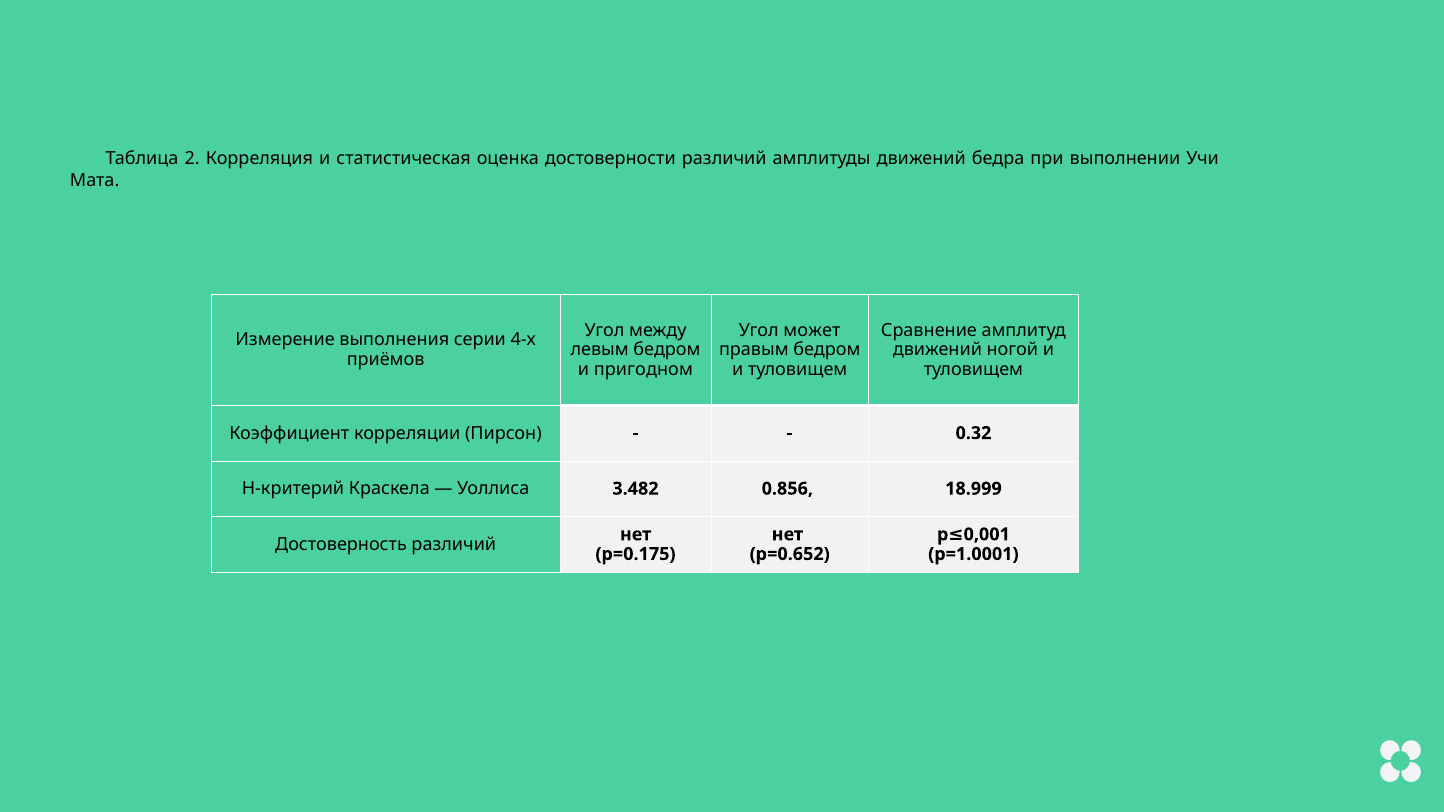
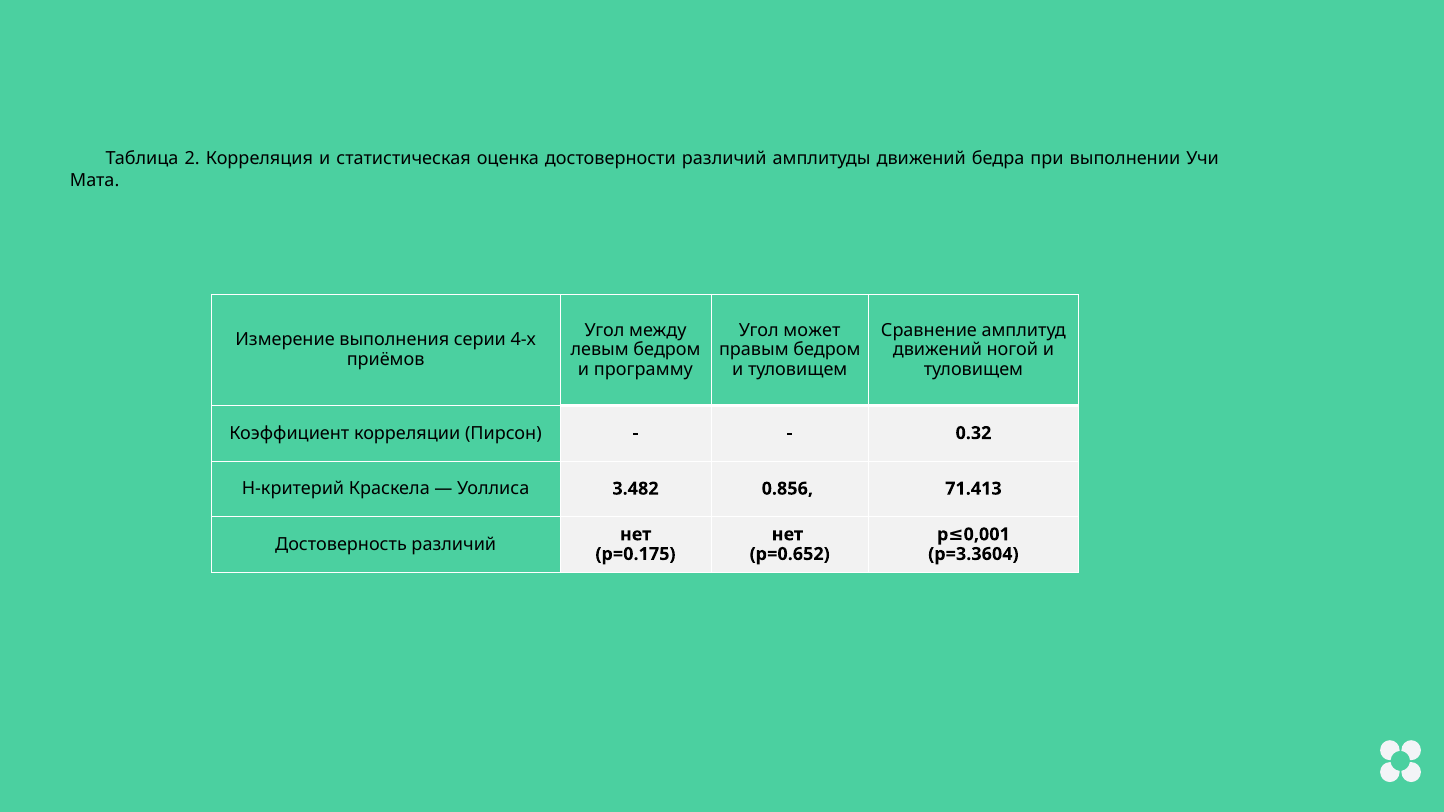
пригодном: пригодном -> программу (643, 370)
18.999: 18.999 -> 71.413 (973, 489)
p=1.0001: p=1.0001 -> p=3.3604 (973, 554)
